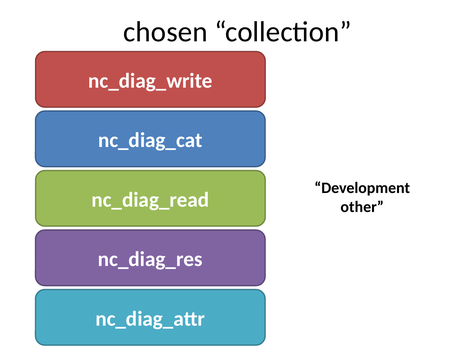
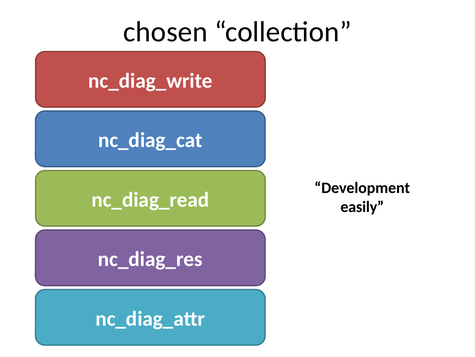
other: other -> easily (362, 206)
